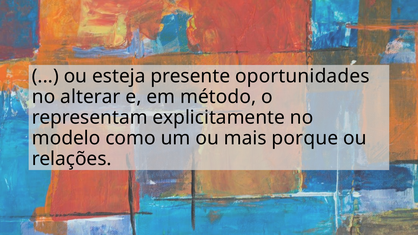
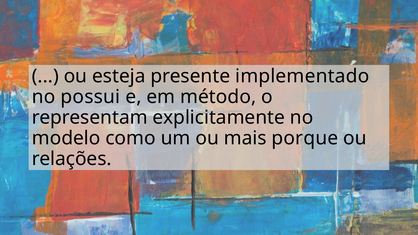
oportunidades: oportunidades -> implementado (302, 76)
alterar: alterar -> possui (90, 97)
